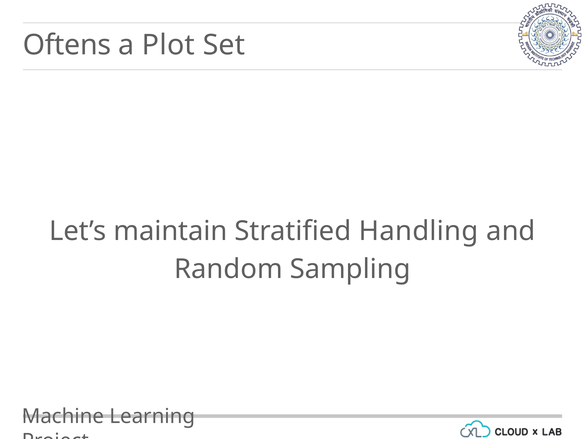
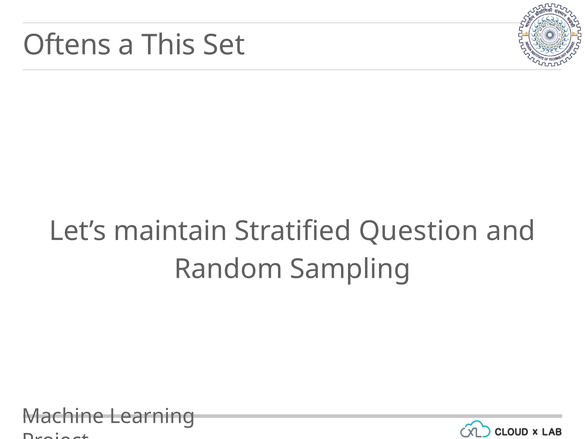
Plot: Plot -> This (169, 45)
Handling: Handling -> Question (419, 231)
